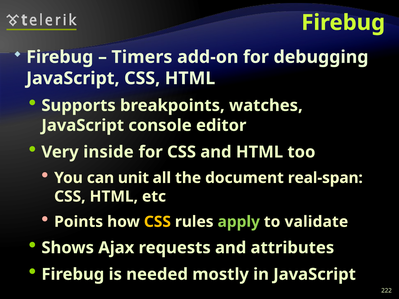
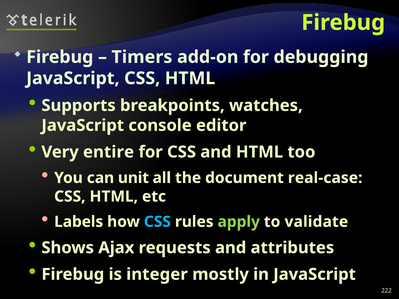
inside: inside -> entire (109, 152)
real-span: real-span -> real-case (325, 178)
Points: Points -> Labels (79, 222)
CSS colour: yellow -> light blue (157, 222)
needed: needed -> integer (157, 275)
